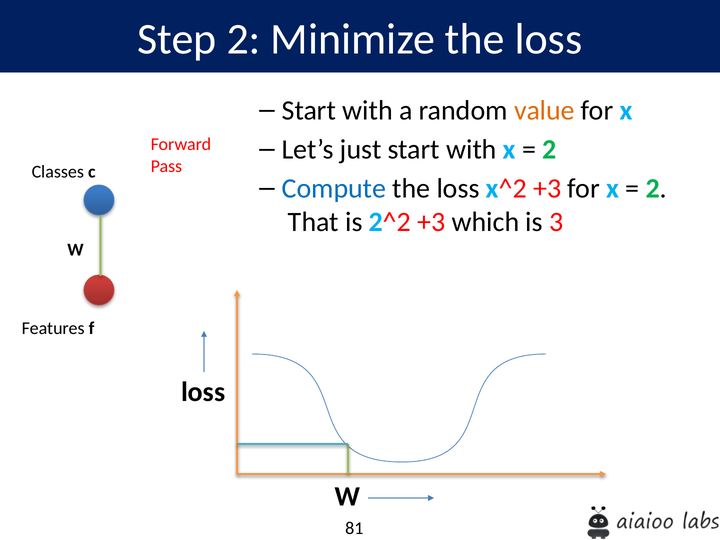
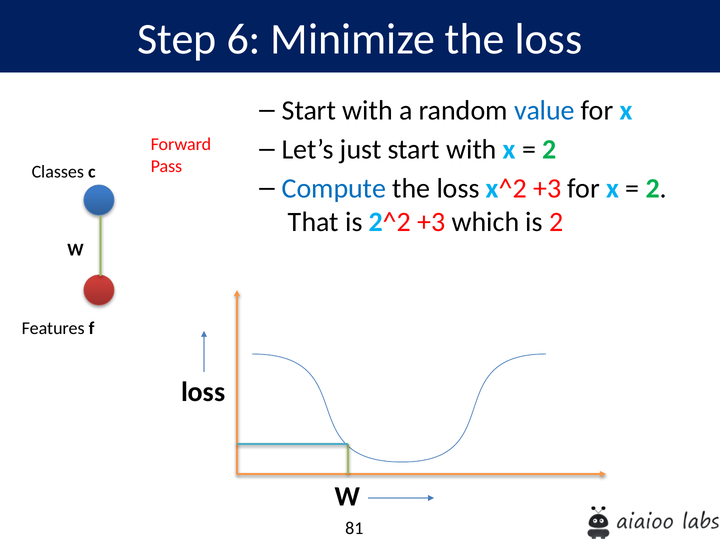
Step 2: 2 -> 6 (244, 39)
value colour: orange -> blue (544, 110)
is 3: 3 -> 2 (556, 222)
